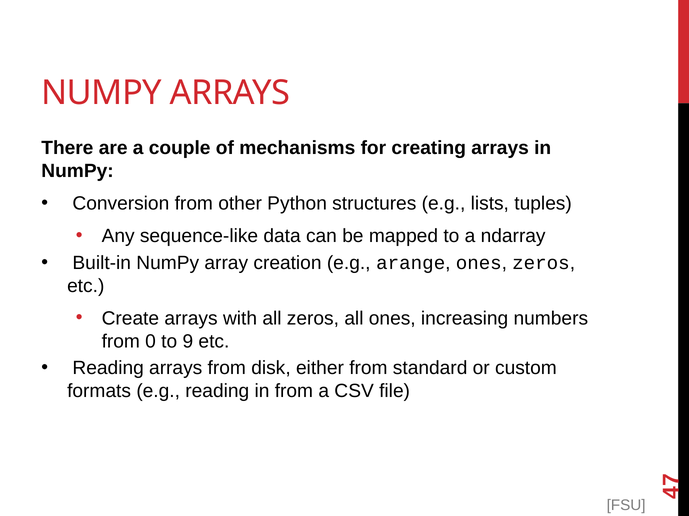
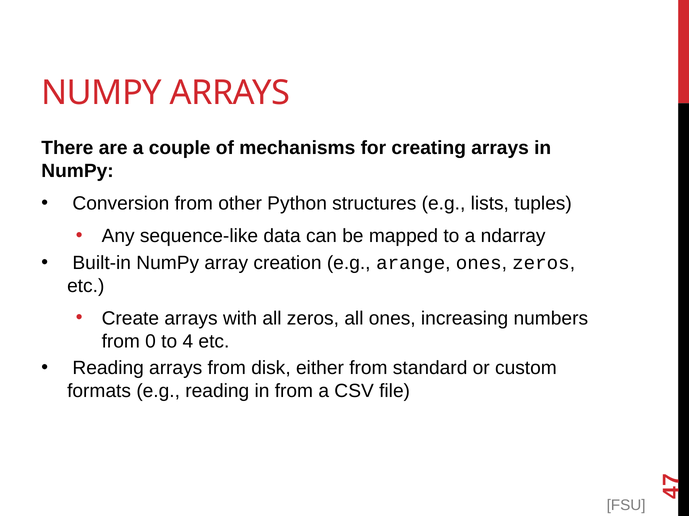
to 9: 9 -> 4 (188, 342)
